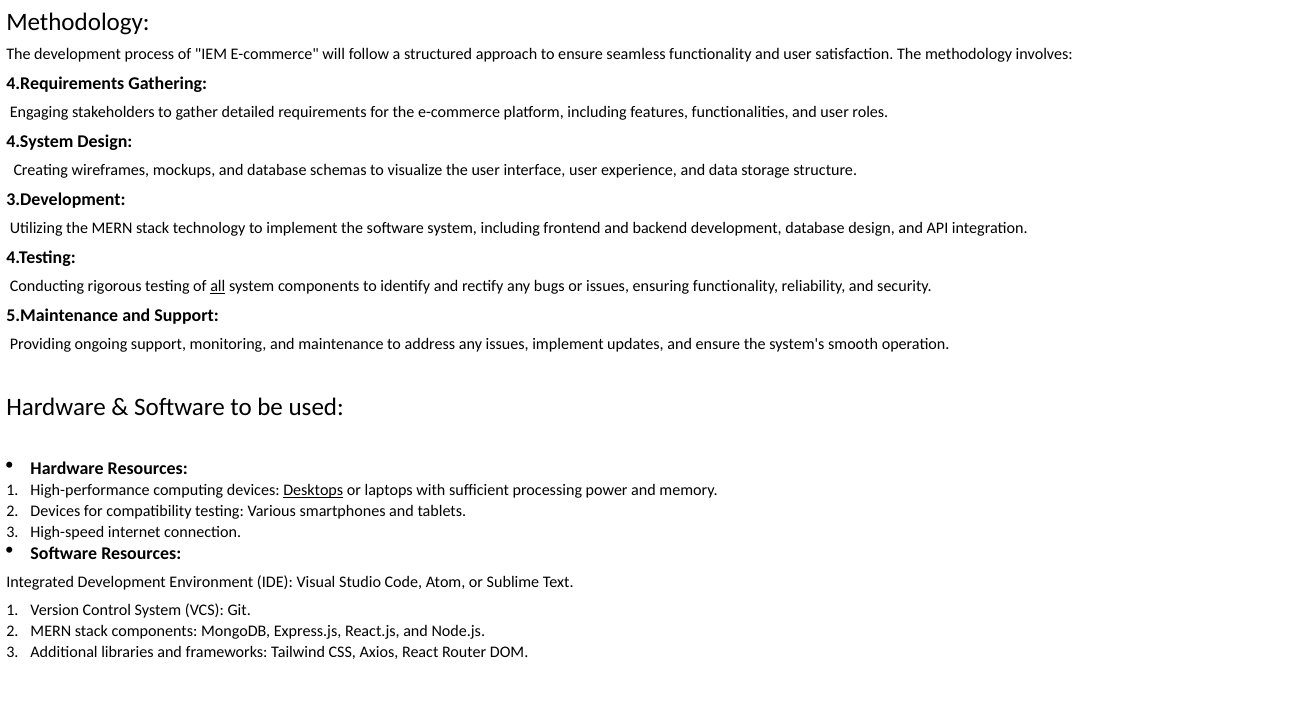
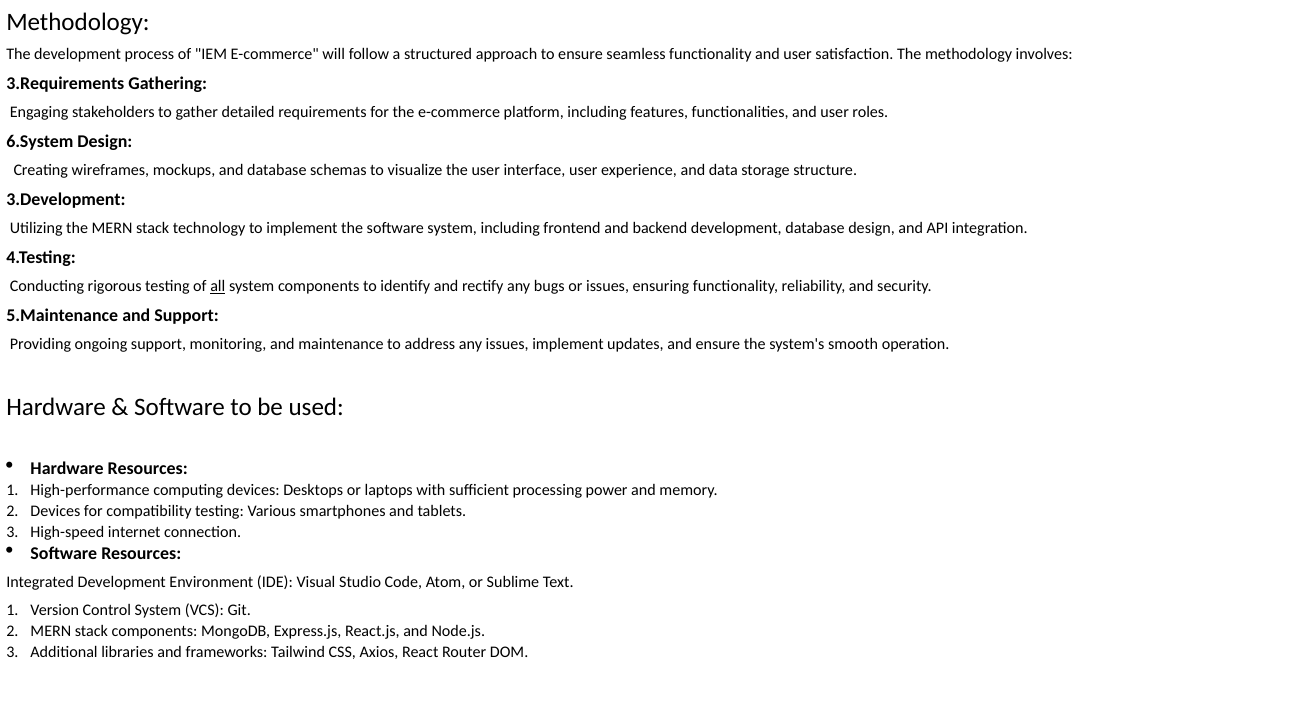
4.Requirements: 4.Requirements -> 3.Requirements (65, 84)
4.System: 4.System -> 6.System (40, 142)
Desktops underline: present -> none (313, 490)
